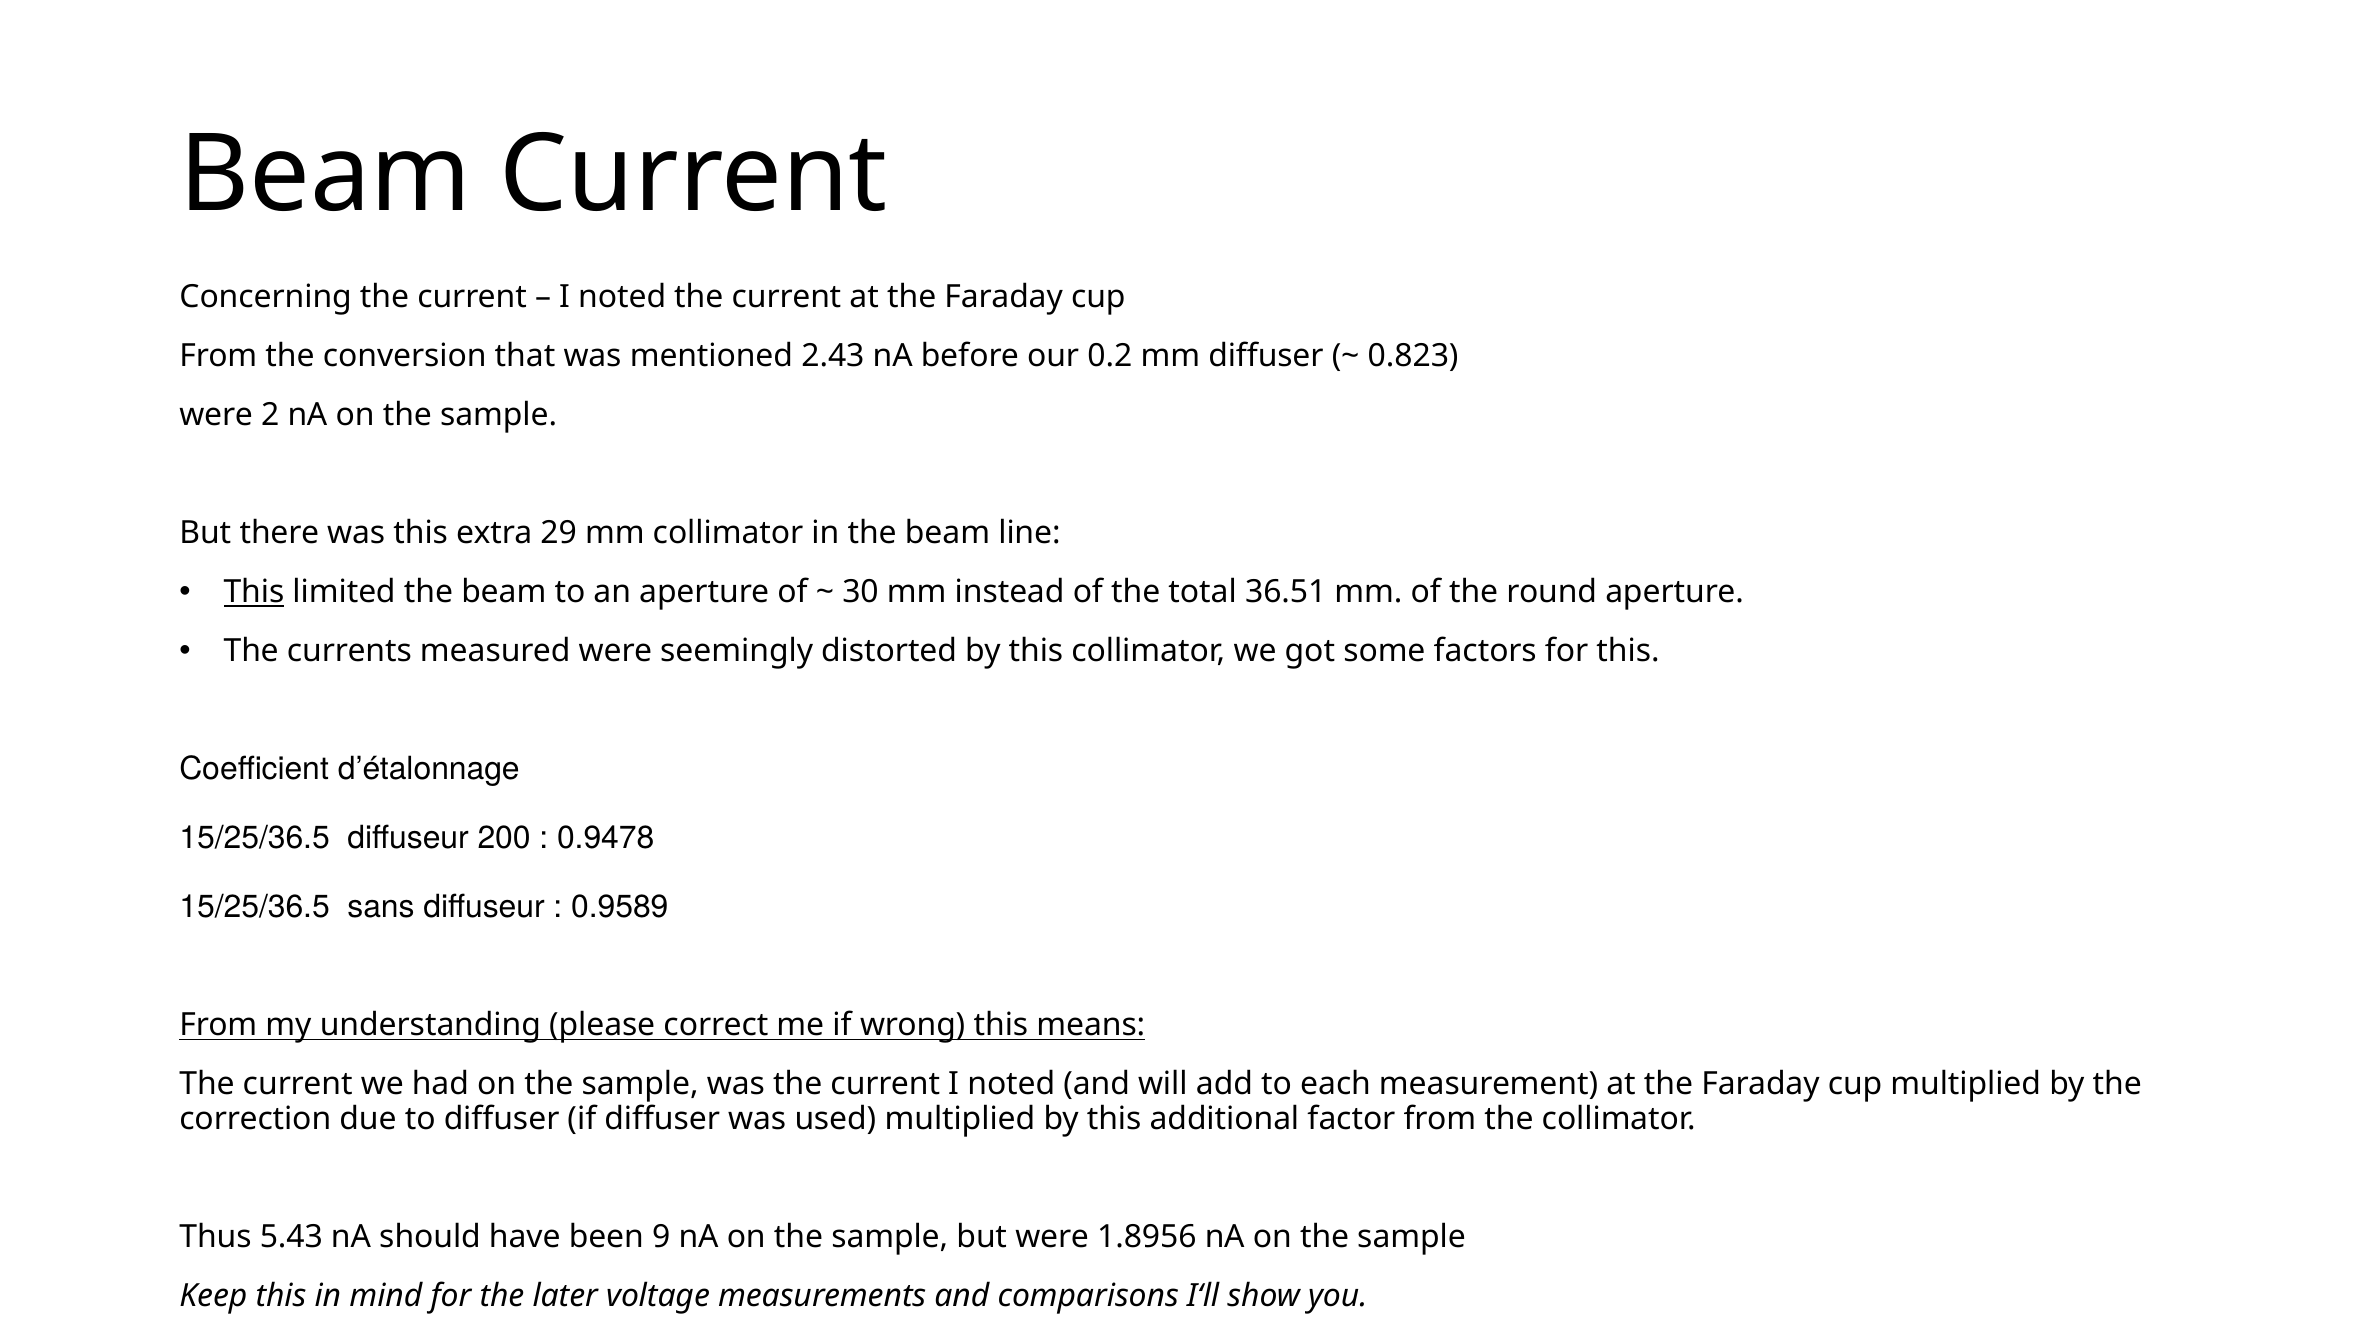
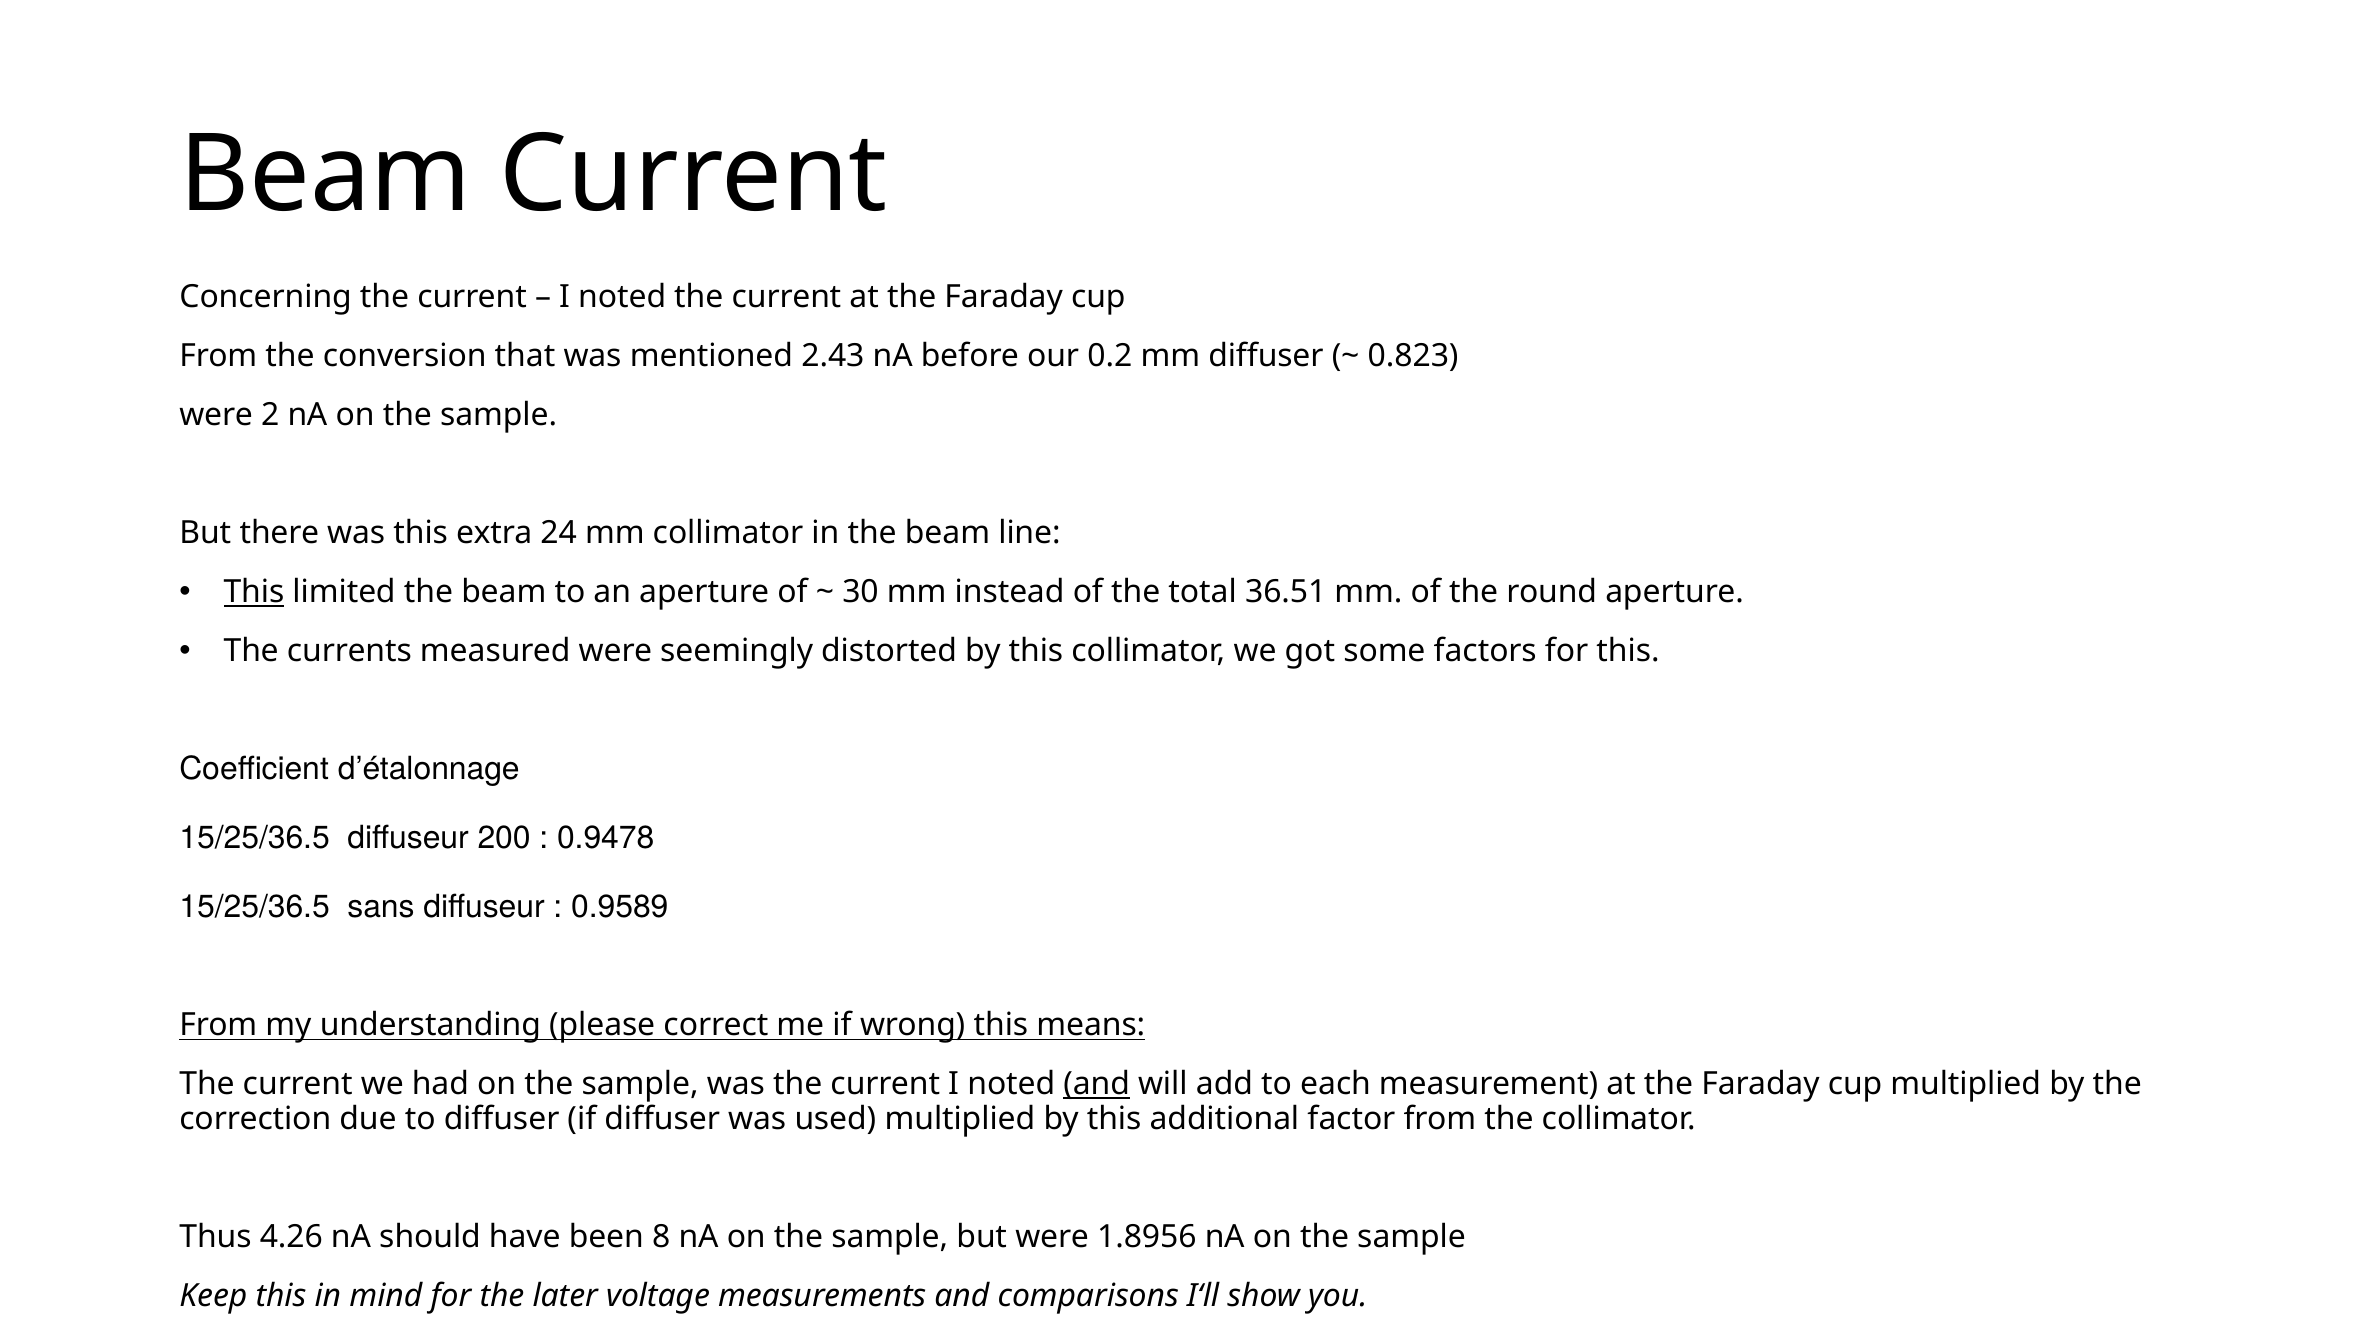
29: 29 -> 24 (559, 533)
and underline: none -> present (1097, 1084)
5.43: 5.43 -> 4.26 (291, 1237)
9: 9 -> 8 (661, 1237)
